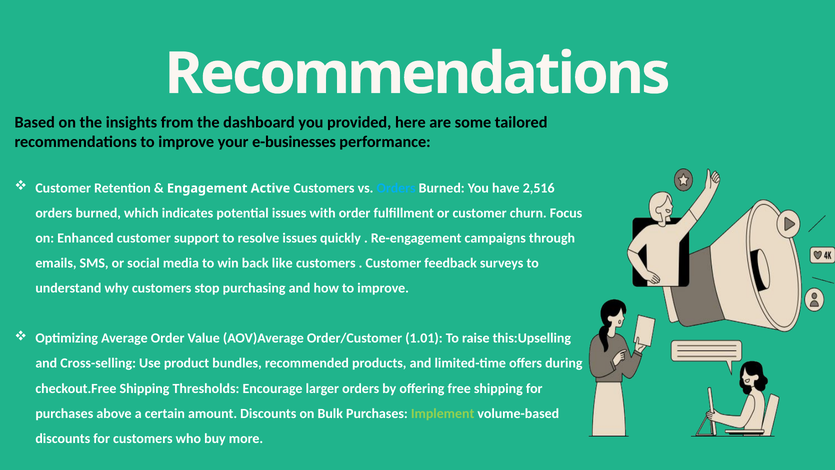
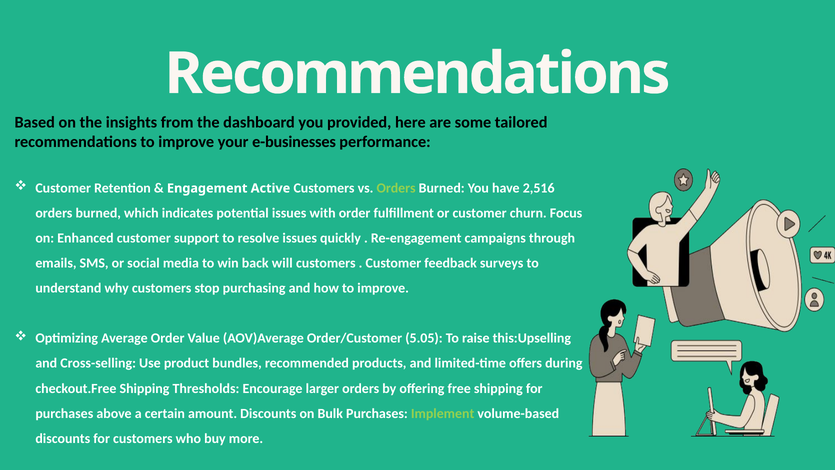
Orders colour: light blue -> light green (396, 188)
like: like -> will (282, 263)
1.01: 1.01 -> 5.05 (424, 338)
